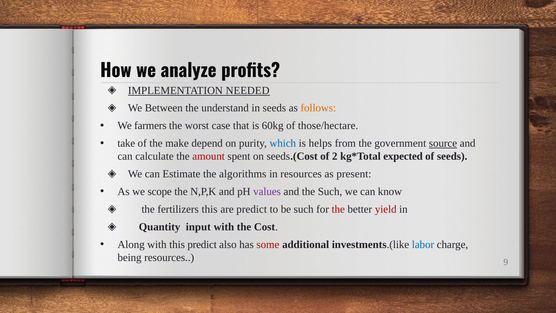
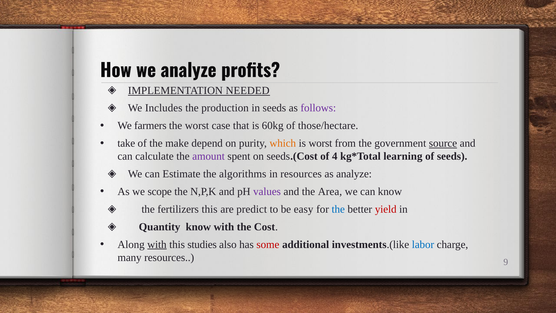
Between: Between -> Includes (164, 108)
understand: understand -> production (225, 108)
follows colour: orange -> purple (318, 108)
which colour: blue -> orange (283, 143)
is helps: helps -> worst (320, 143)
amount colour: red -> purple (209, 156)
2: 2 -> 4 (335, 156)
expected: expected -> learning (403, 156)
as present: present -> analyze (354, 174)
the Such: Such -> Area (330, 191)
be such: such -> easy (304, 209)
the colour: red -> blue (338, 209)
Quantity input: input -> know (198, 227)
with underline: none -> present (157, 244)
this predict: predict -> studies (202, 244)
being: being -> many (130, 257)
